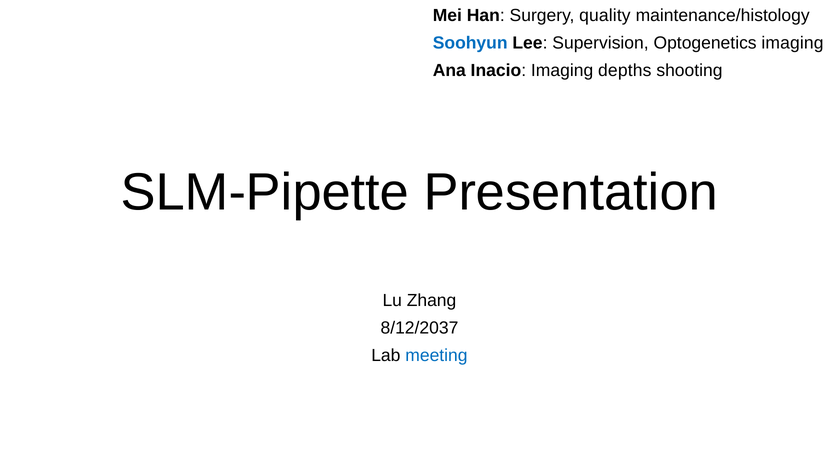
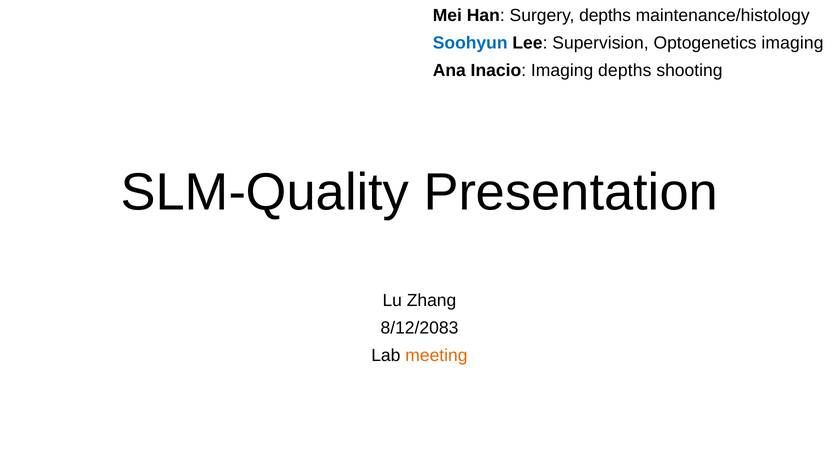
Surgery quality: quality -> depths (605, 15)
SLM-Pipette: SLM-Pipette -> SLM-Quality (265, 192)
8/12/2037: 8/12/2037 -> 8/12/2083 (419, 328)
meeting colour: blue -> orange (436, 356)
